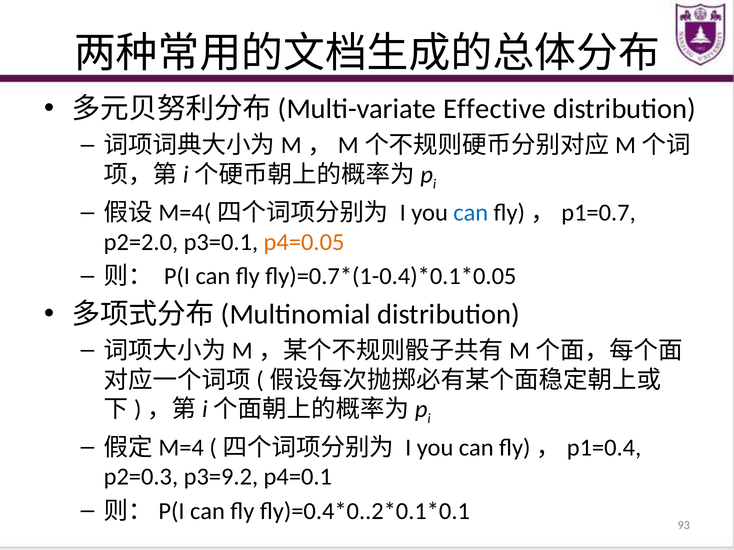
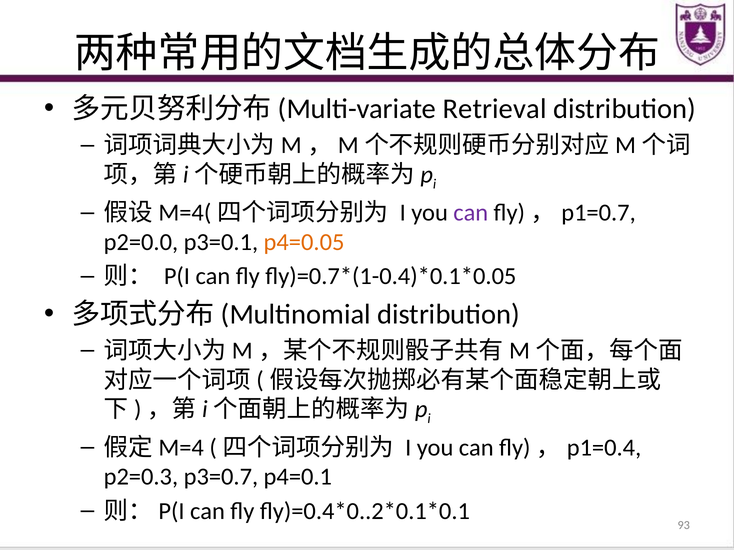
Effective: Effective -> Retrieval (495, 109)
can colour: blue -> purple (471, 213)
p2=2.0: p2=2.0 -> p2=0.0 (141, 242)
p3=9.2: p3=9.2 -> p3=0.7 (221, 477)
